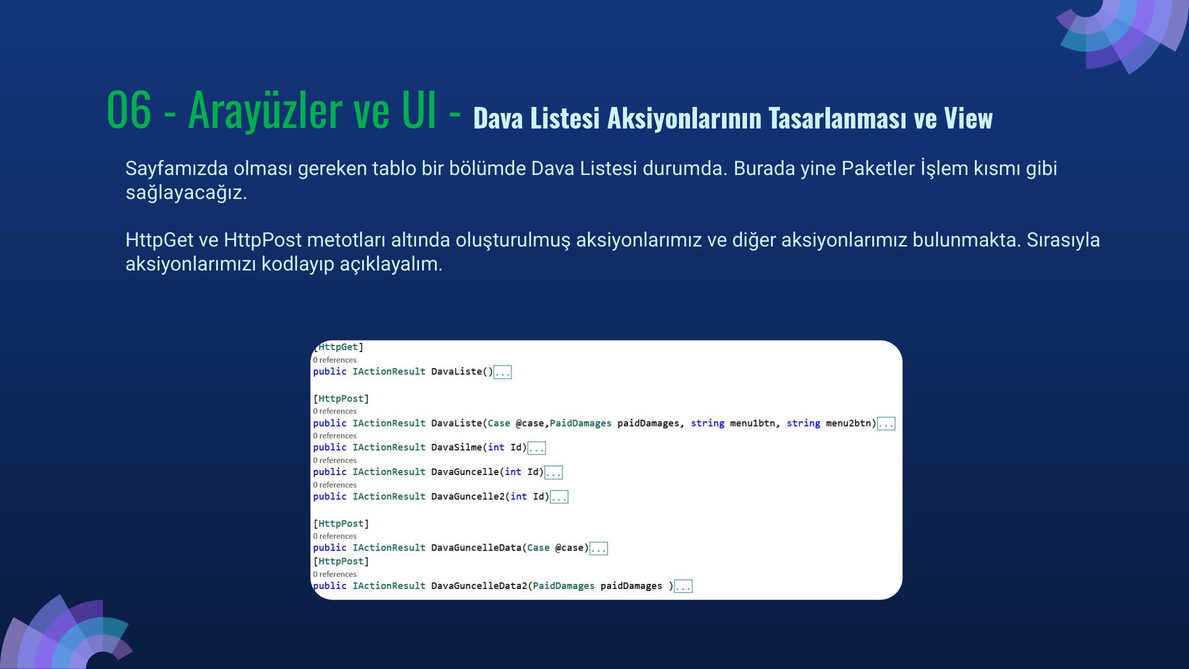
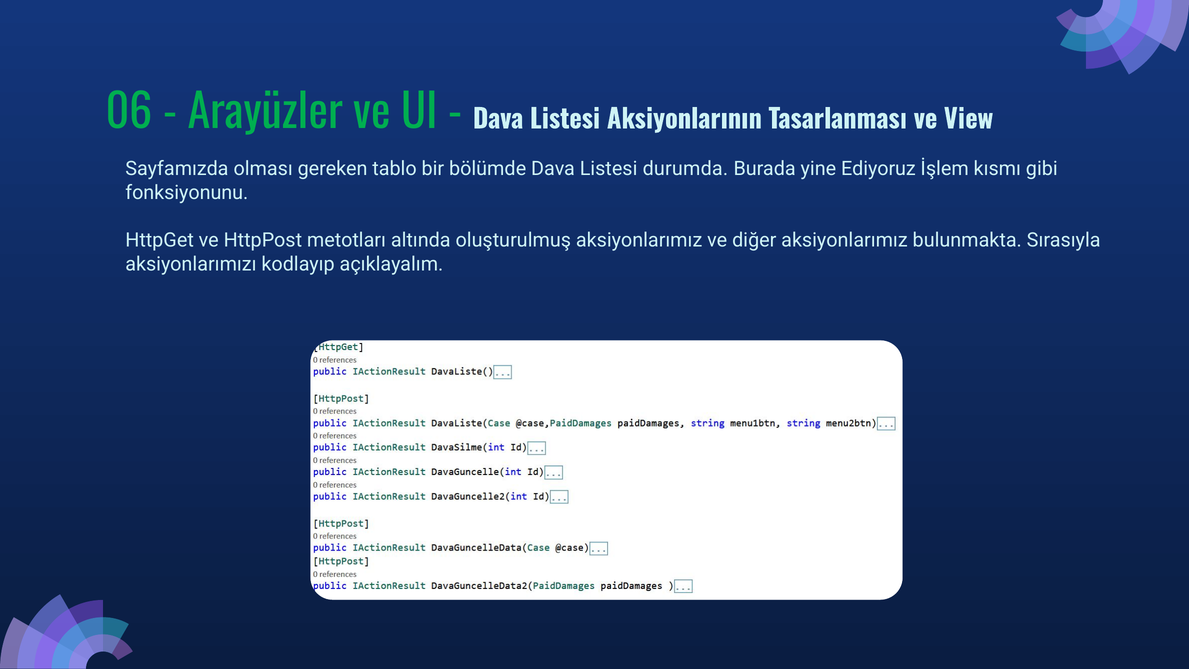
Paketler: Paketler -> Ediyoruz (878, 169)
sağlayacağız: sağlayacağız -> fonksiyonunu (187, 193)
